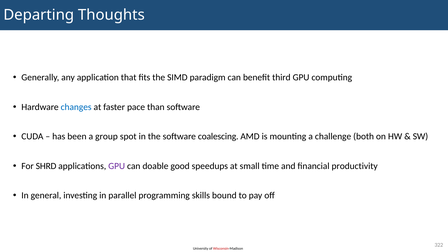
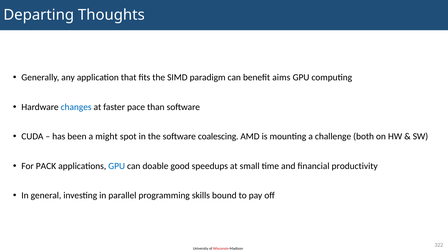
third: third -> aims (281, 77)
group: group -> might (106, 136)
SHRD: SHRD -> PACK (46, 166)
GPU colour: purple -> blue (117, 166)
